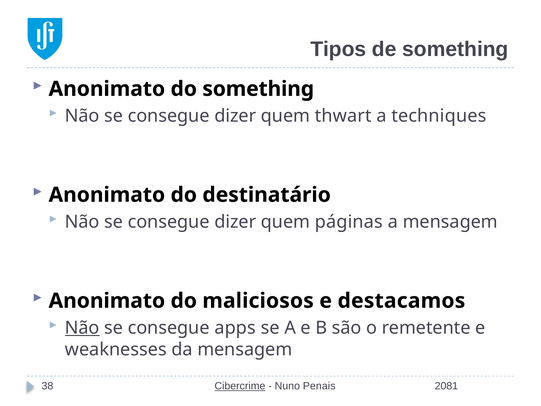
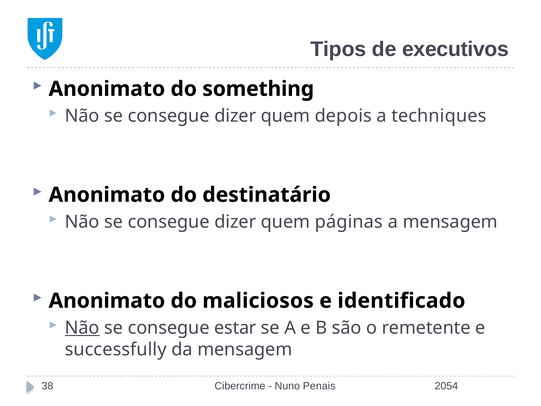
de something: something -> executivos (455, 49)
thwart: thwart -> depois (343, 116)
destacamos: destacamos -> identificado (401, 301)
apps: apps -> estar (235, 328)
weaknesses: weaknesses -> successfully (116, 349)
Cibercrime underline: present -> none (240, 386)
2081: 2081 -> 2054 (446, 386)
